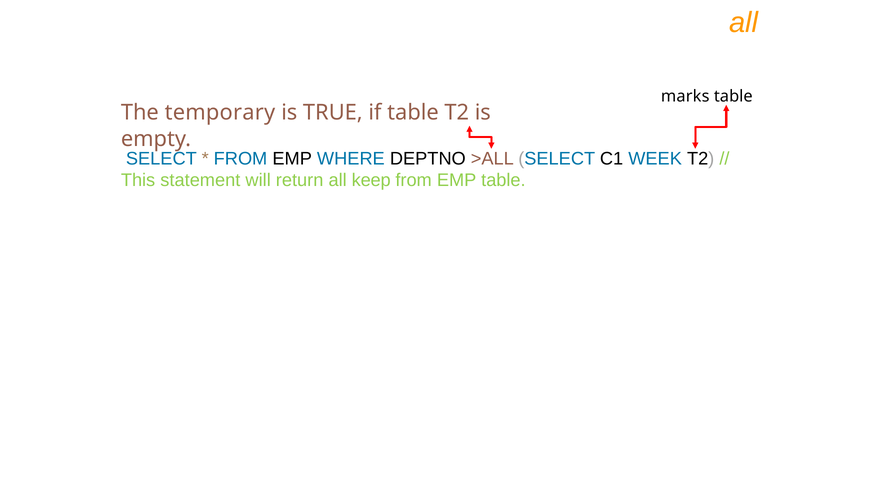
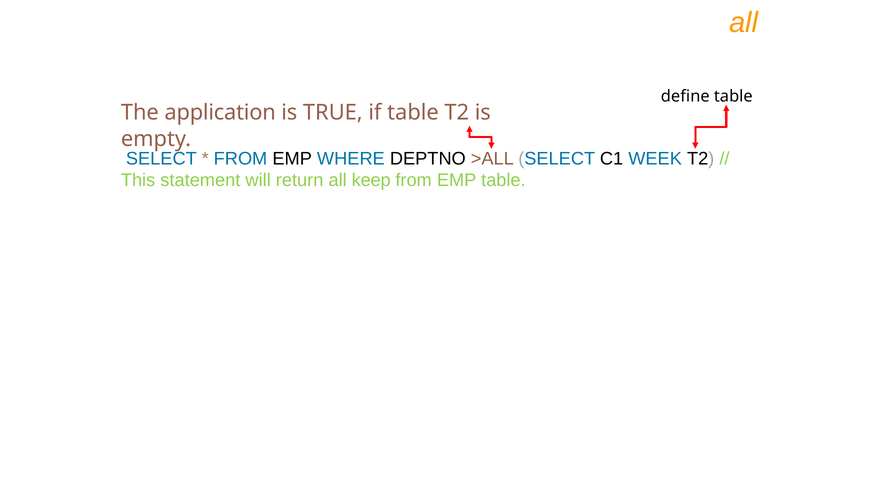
marks: marks -> define (685, 96)
temporary: temporary -> application (220, 113)
